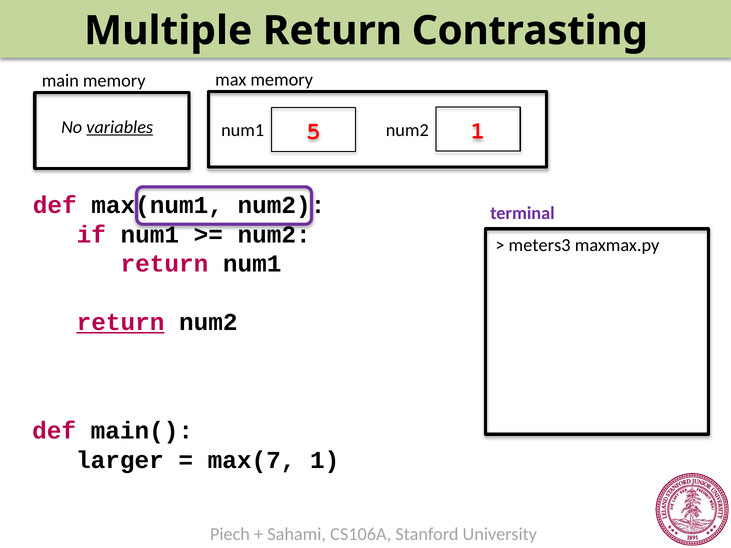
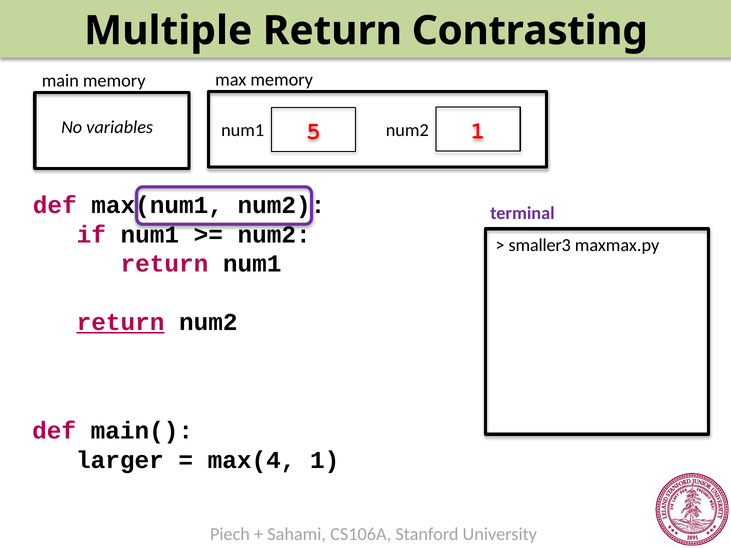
variables underline: present -> none (120, 127)
meters3: meters3 -> smaller3 (540, 245)
max(7: max(7 -> max(4 (252, 460)
